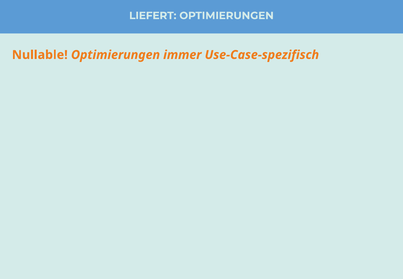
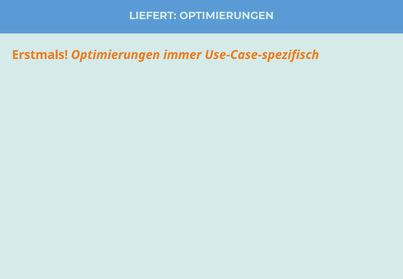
Nullable: Nullable -> Erstmals (40, 55)
